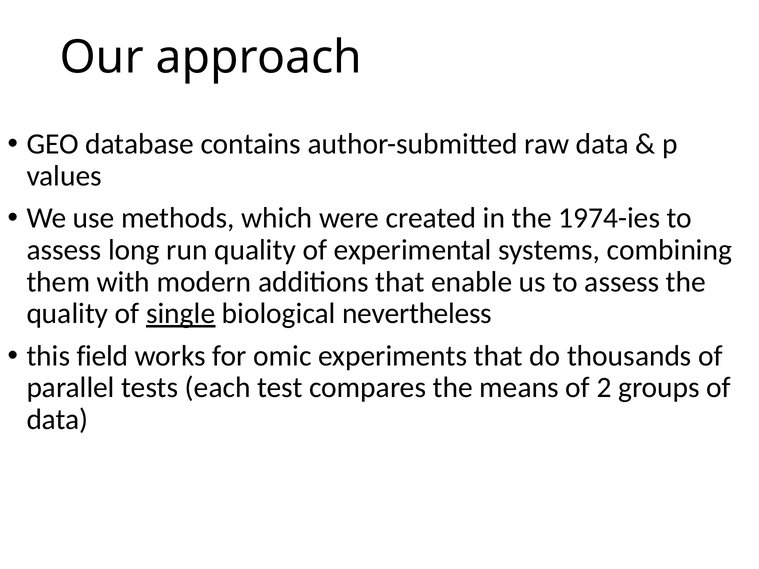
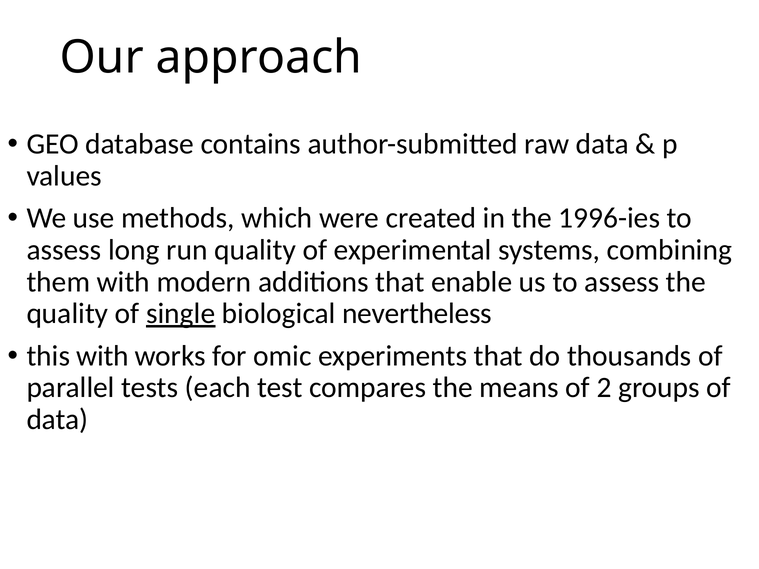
1974-ies: 1974-ies -> 1996-ies (609, 218)
this field: field -> with (102, 356)
